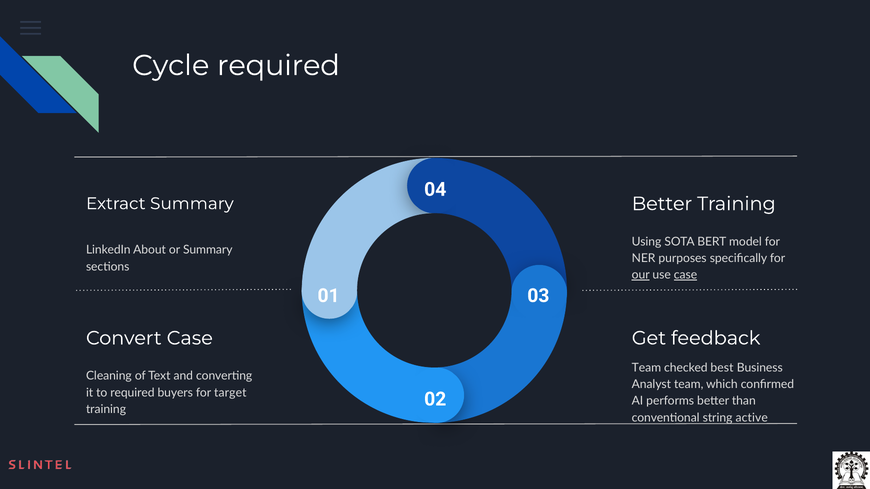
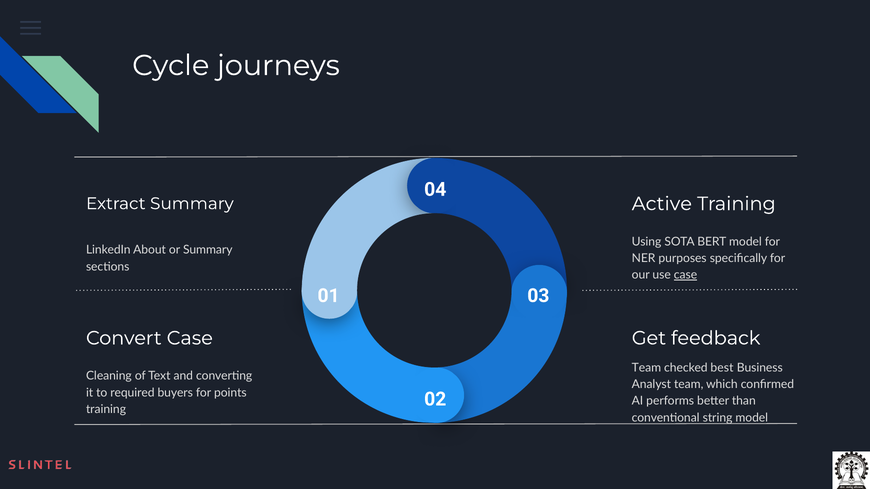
Cycle required: required -> journeys (278, 66)
Better: Better -> Active (662, 204)
our underline: present -> none (641, 275)
target: target -> points (230, 393)
string active: active -> model (752, 418)
